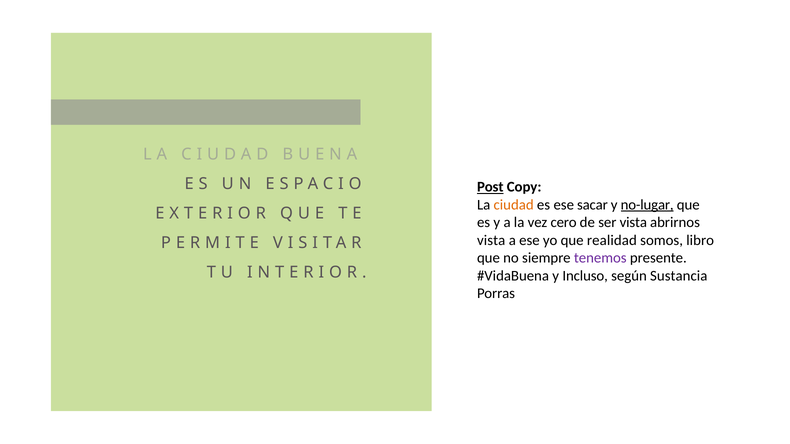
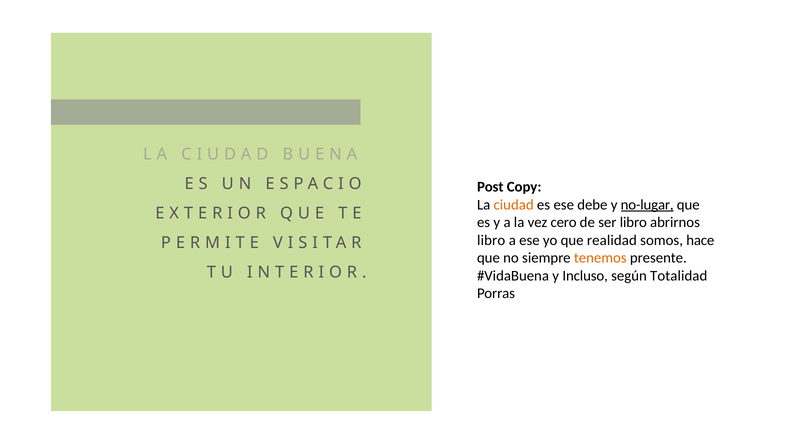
Post underline: present -> none (490, 187)
sacar: sacar -> debe (592, 205)
ser vista: vista -> libro (633, 223)
vista: vista -> libro (491, 240)
libro: libro -> hace (700, 240)
tenemos colour: purple -> orange (600, 258)
Sustancia: Sustancia -> Totalidad (679, 276)
